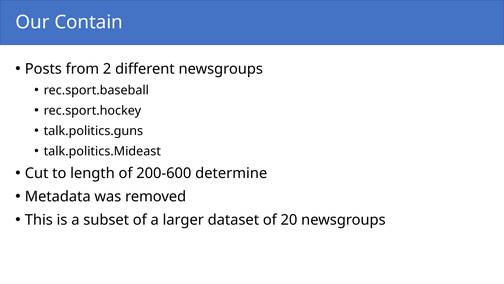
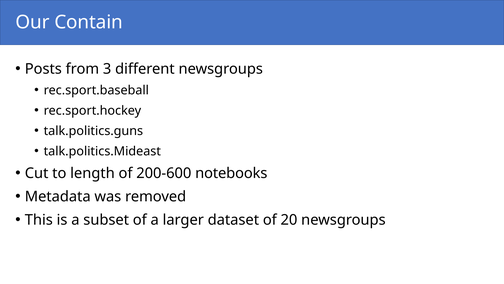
2: 2 -> 3 (107, 69)
determine: determine -> notebooks (231, 173)
